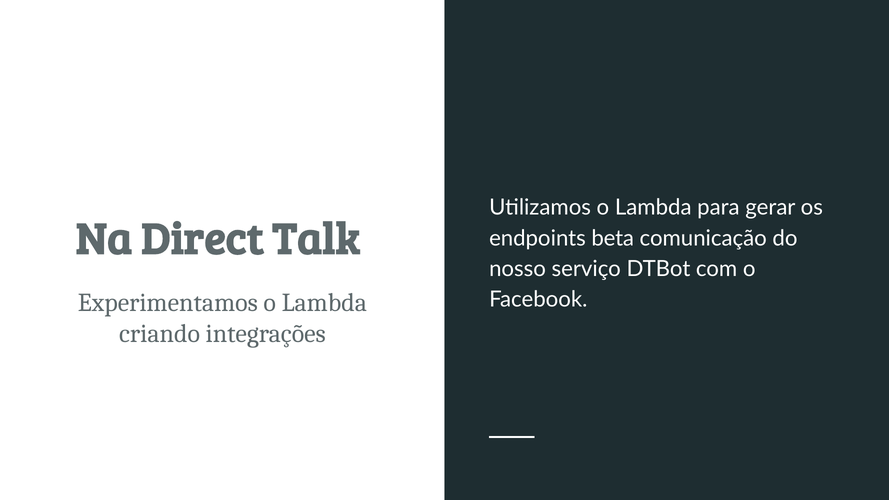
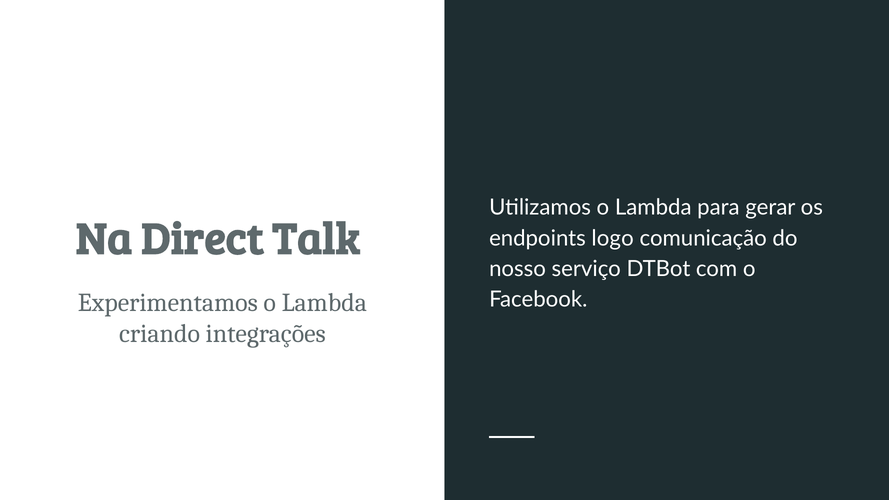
beta: beta -> logo (613, 238)
